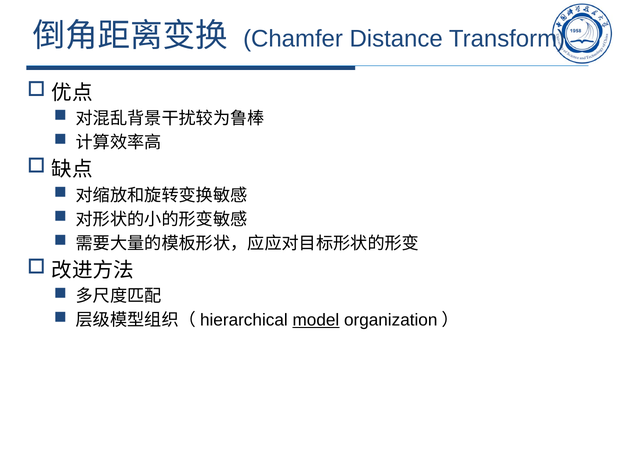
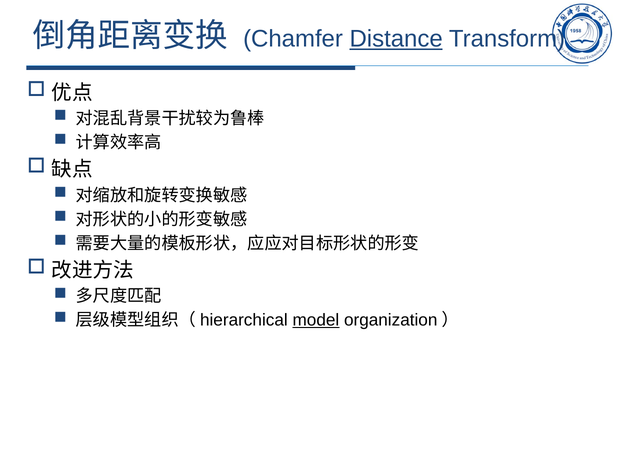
Distance underline: none -> present (396, 39)
